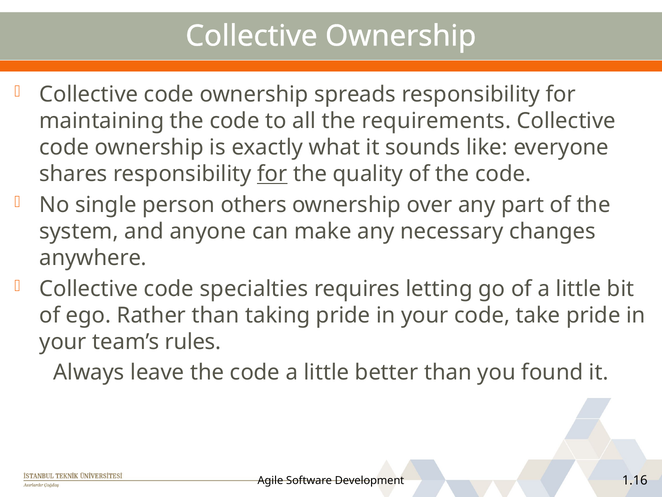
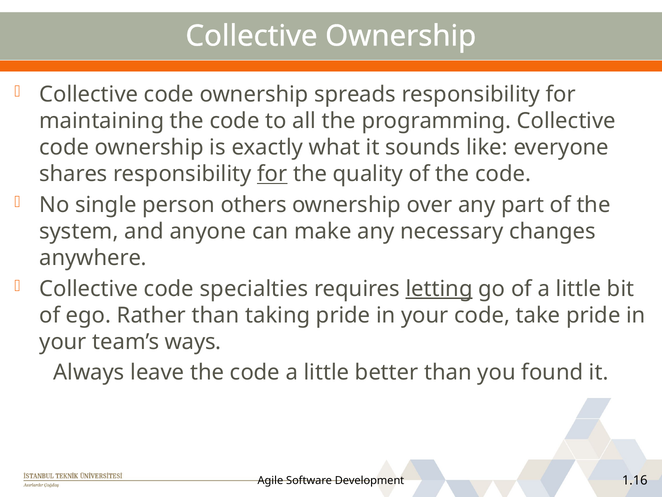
requirements: requirements -> programming (436, 121)
letting underline: none -> present (439, 288)
rules: rules -> ways (193, 341)
